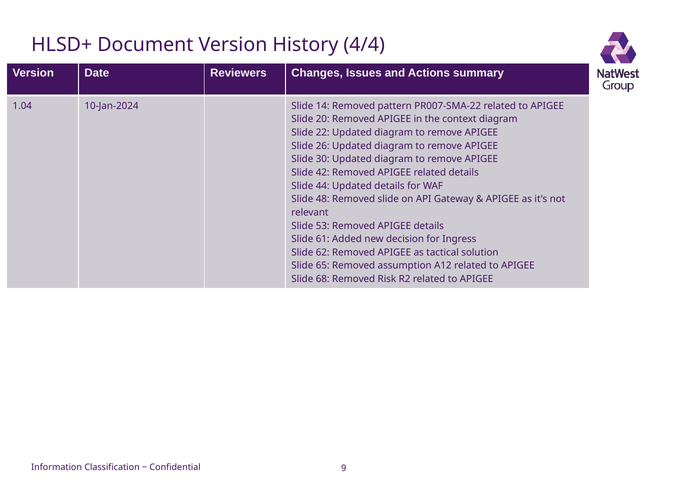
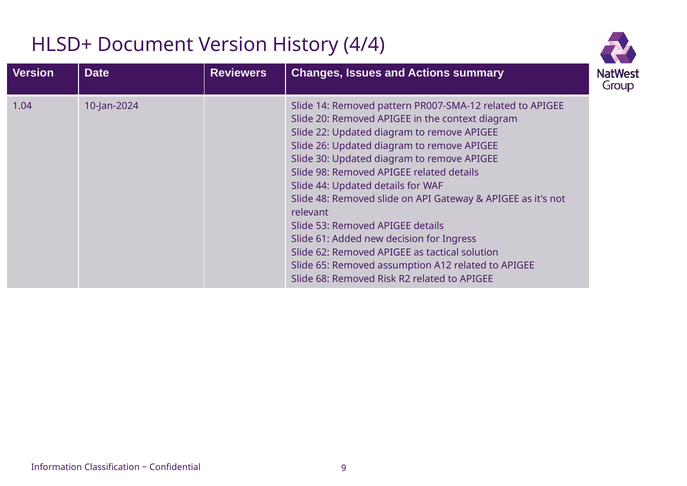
PR007-SMA-22: PR007-SMA-22 -> PR007-SMA-12 (448, 106)
42: 42 -> 98 (323, 172)
